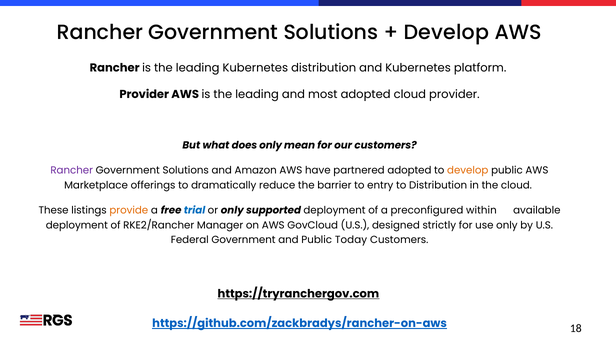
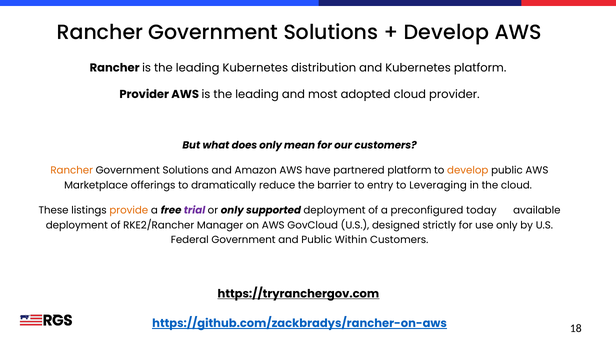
Rancher colour: purple -> orange (72, 170)
partnered adopted: adopted -> platform (409, 170)
to Distribution: Distribution -> Leveraging (438, 185)
trial colour: blue -> purple (195, 210)
within: within -> today (481, 210)
Today: Today -> Within (351, 240)
